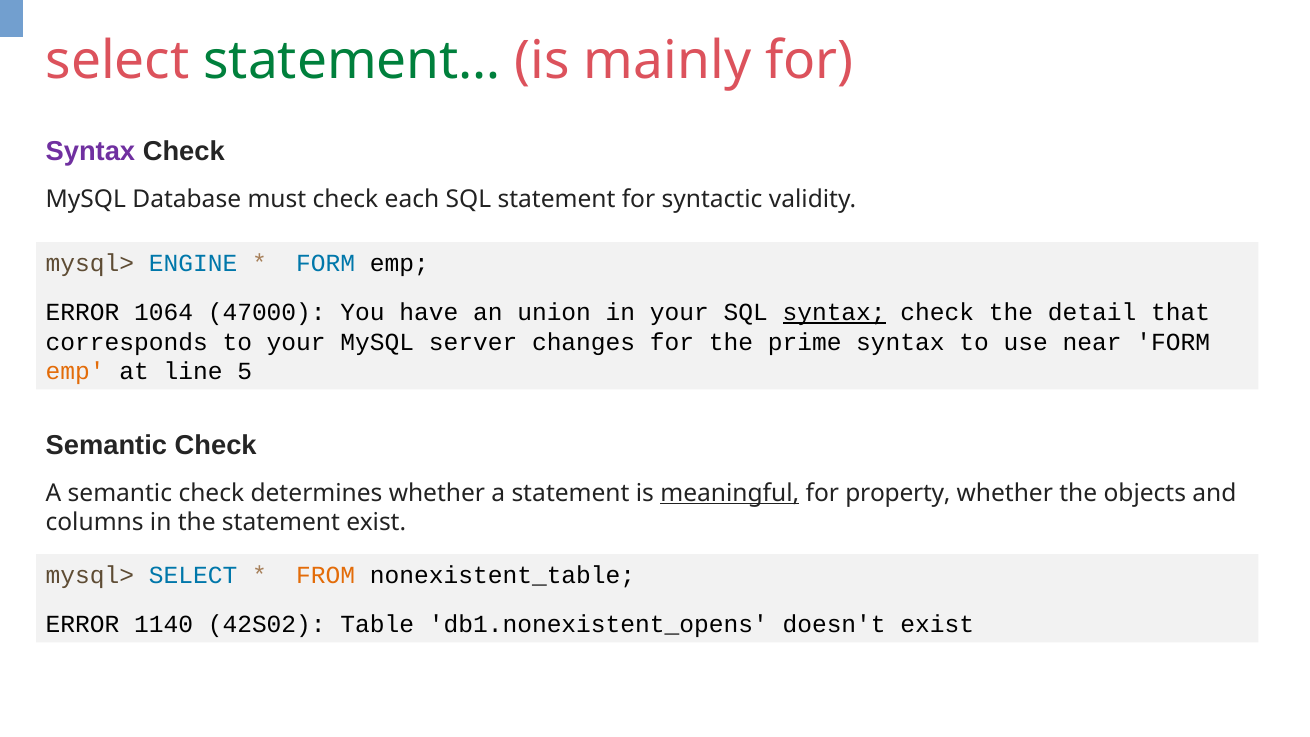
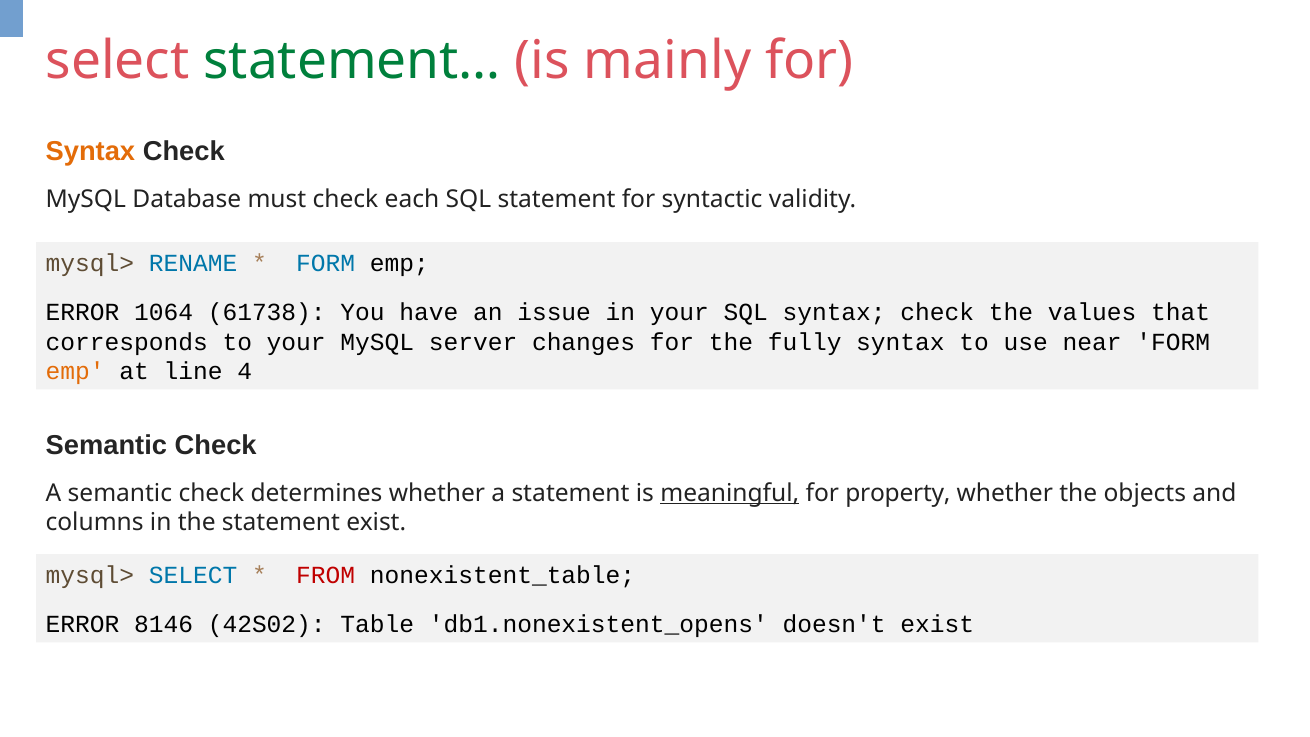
Syntax colour: purple -> orange (90, 152)
ENGINE: ENGINE -> RENAME (193, 263)
47000: 47000 -> 61738 (267, 312)
union: union -> issue (554, 312)
syntax underline: present -> none (834, 312)
detail: detail -> values (1092, 312)
prime: prime -> fully (805, 342)
5: 5 -> 4 (245, 371)
FROM colour: orange -> red (326, 575)
1140: 1140 -> 8146 (164, 624)
